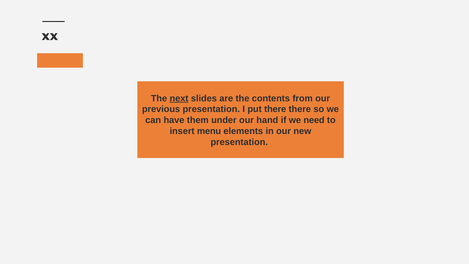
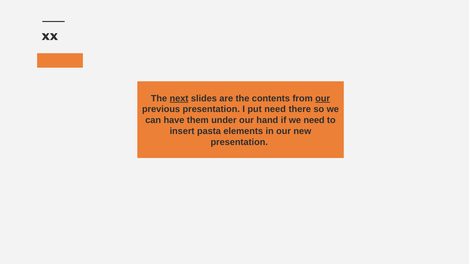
our underline: none -> present (323, 98)
put there: there -> need (275, 109)
menu: menu -> pasta (209, 131)
